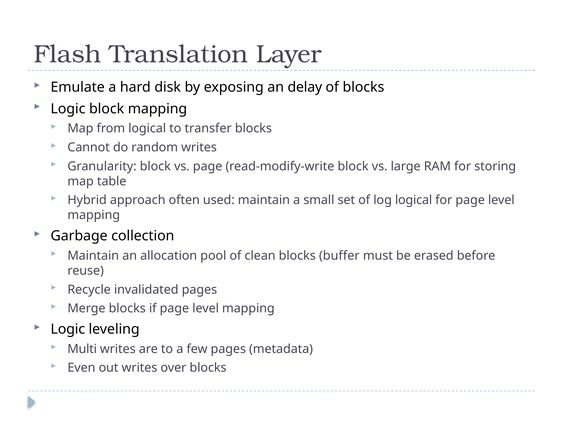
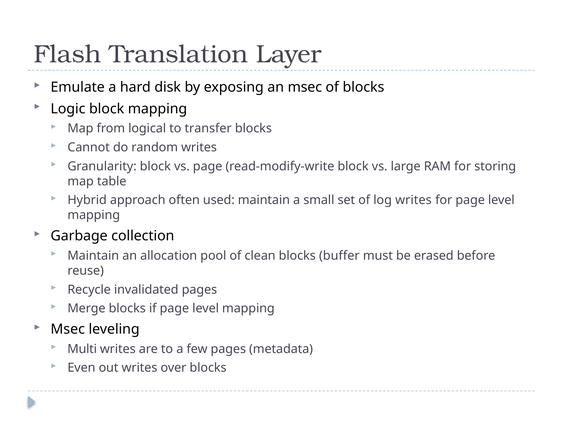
an delay: delay -> msec (305, 87)
log logical: logical -> writes (413, 200)
Logic: Logic -> Msec (68, 329)
